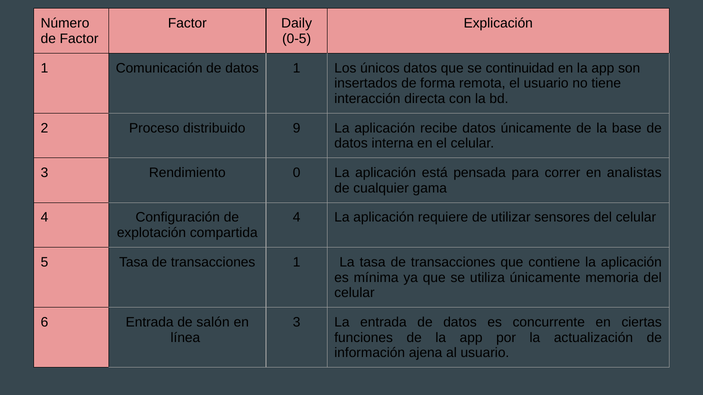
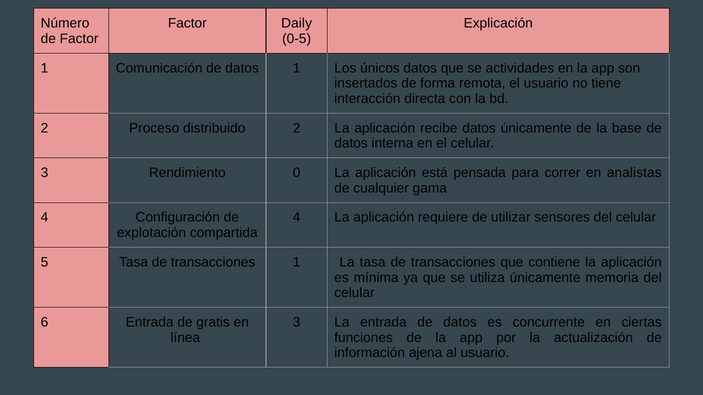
continuidad: continuidad -> actividades (520, 68)
distribuido 9: 9 -> 2 (297, 128)
salón: salón -> gratis (213, 323)
